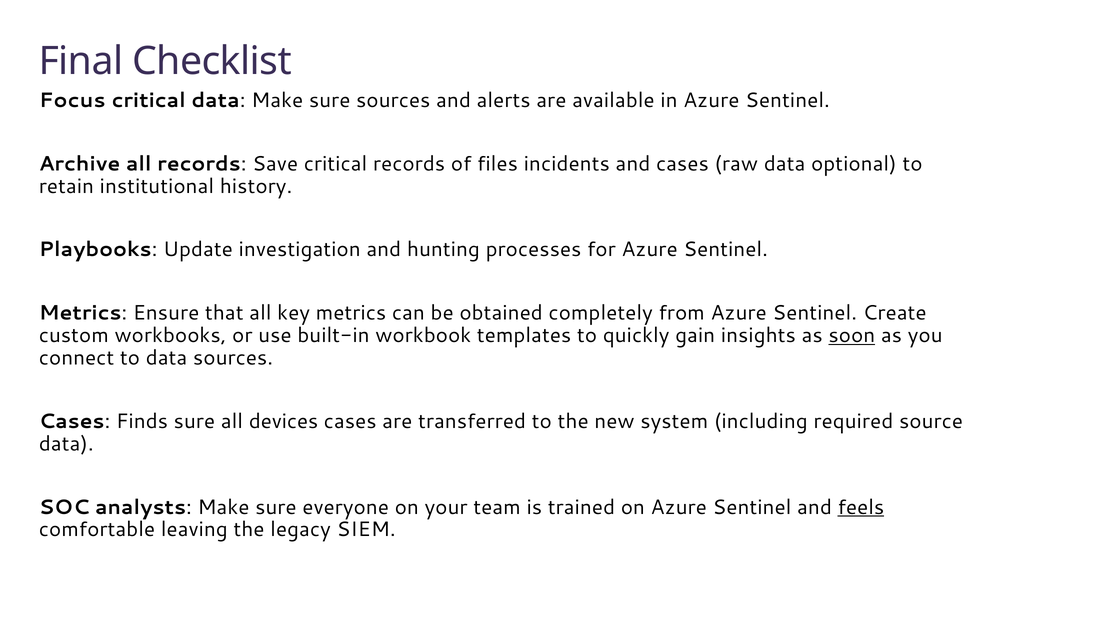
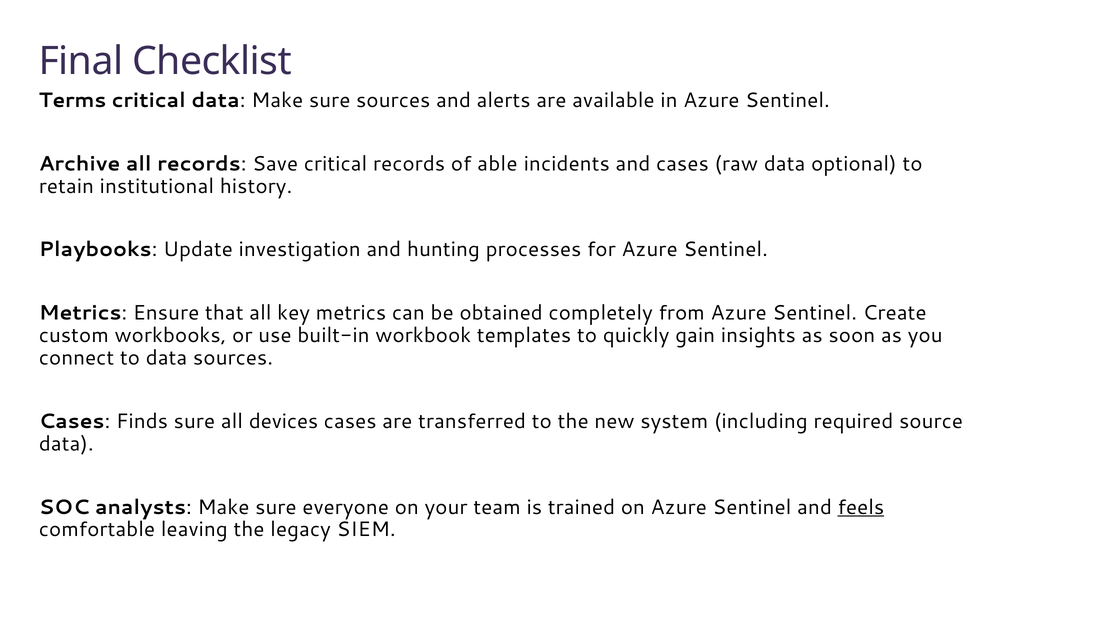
Focus: Focus -> Terms (72, 100)
files: files -> able (497, 164)
soon underline: present -> none (852, 335)
